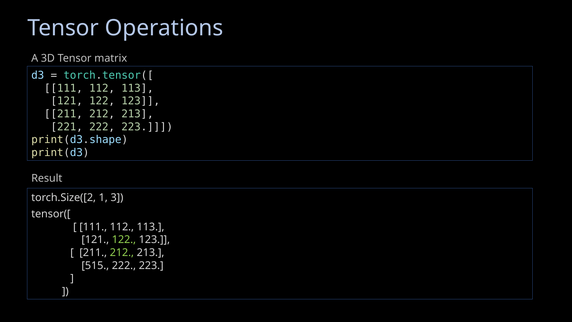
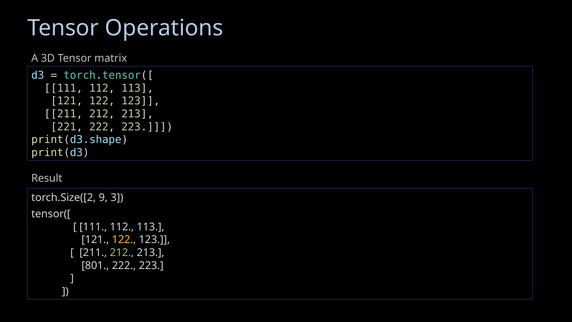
1: 1 -> 9 (103, 197)
122 colour: light green -> yellow (124, 240)
515: 515 -> 801 (95, 265)
